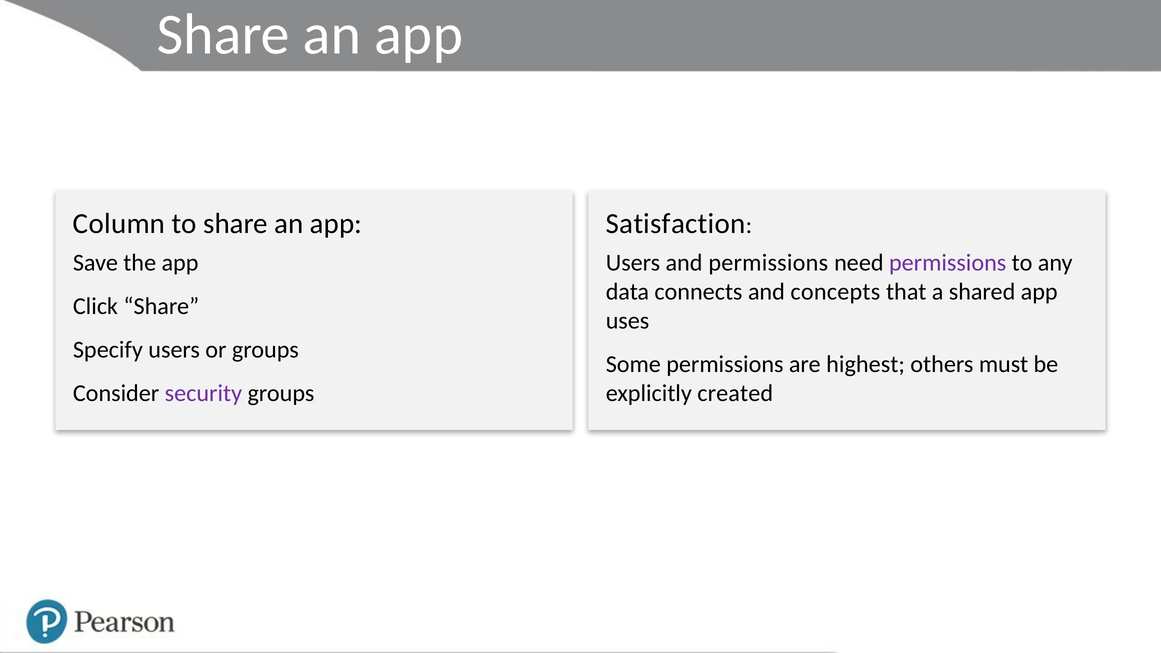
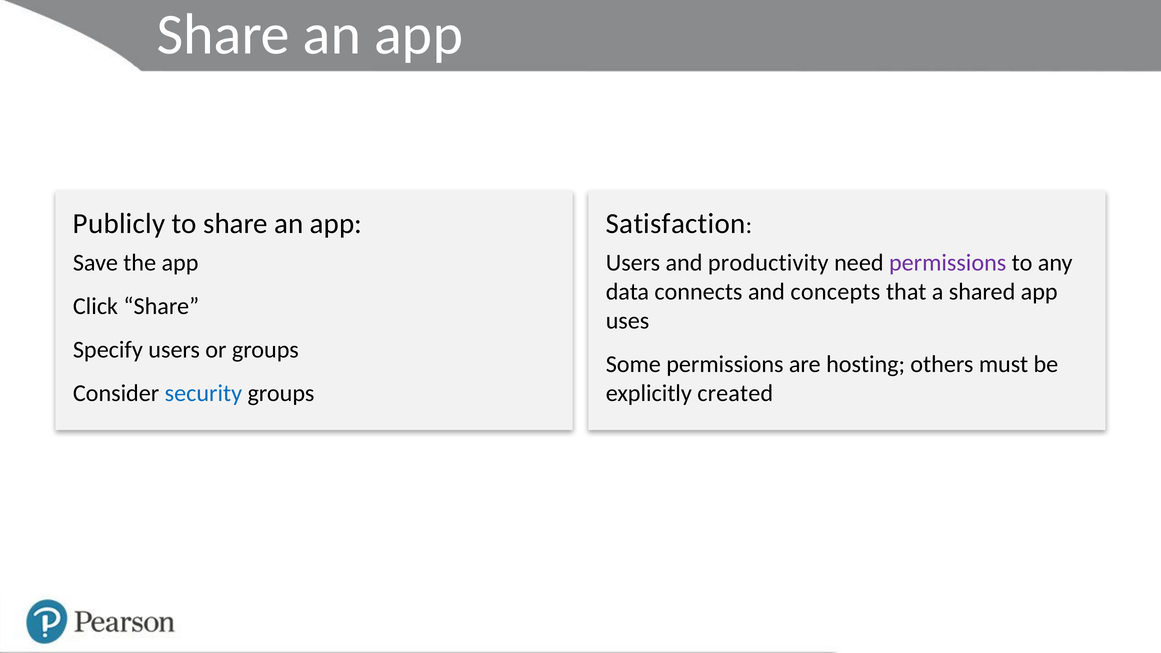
Column: Column -> Publicly (119, 224)
and permissions: permissions -> productivity (768, 263)
highest: highest -> hosting (866, 364)
security colour: purple -> blue (203, 393)
